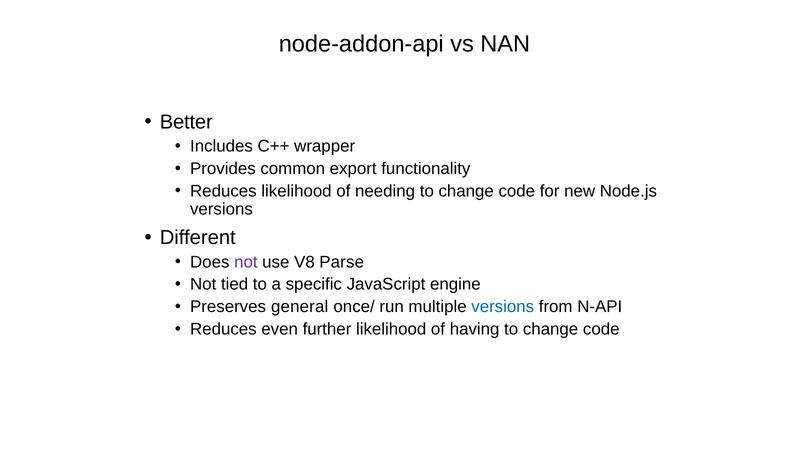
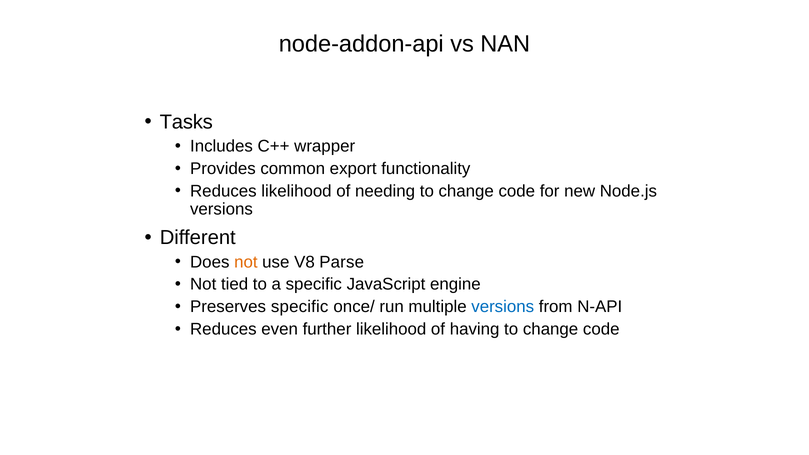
Better: Better -> Tasks (186, 122)
not colour: purple -> orange (246, 262)
Preserves general: general -> specific (300, 307)
